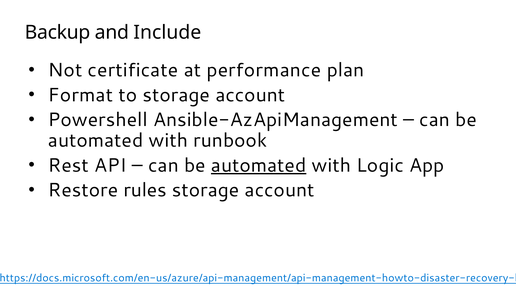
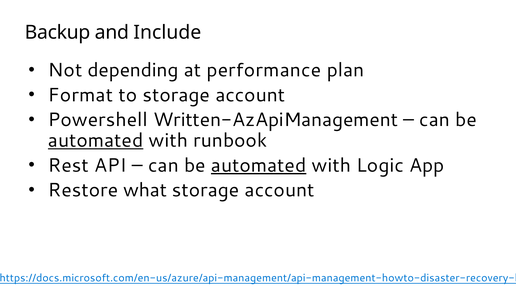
certificate: certificate -> depending (133, 70)
Ansible-AzApiManagement: Ansible-AzApiManagement -> Written-AzApiManagement (276, 120)
automated underline: none -> present (96, 141)
rules: rules -> what (145, 190)
